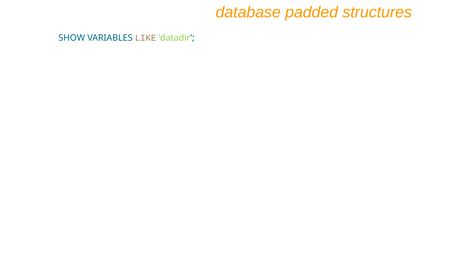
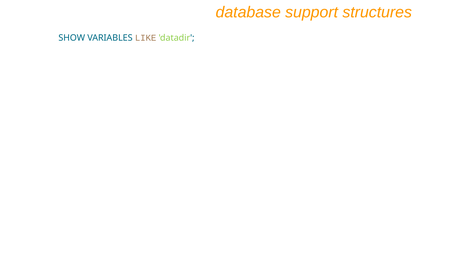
padded: padded -> support (312, 12)
